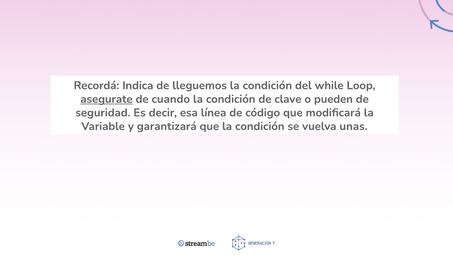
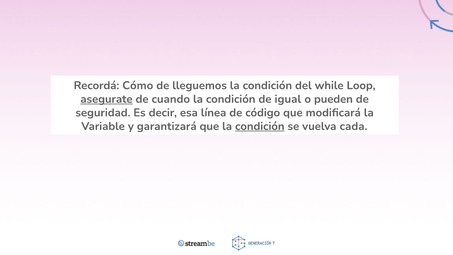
Indica: Indica -> Cómo (138, 85)
clave: clave -> igual (288, 99)
condición underline: none -> present (260, 126)
unas: unas -> cada (354, 126)
